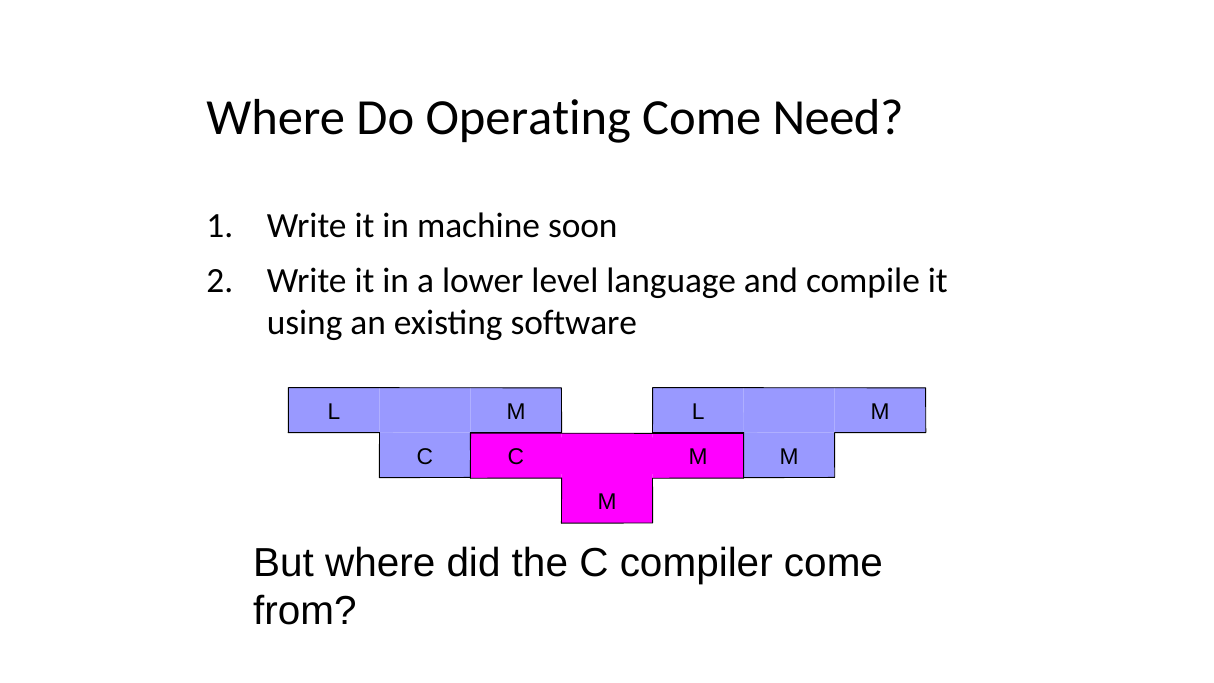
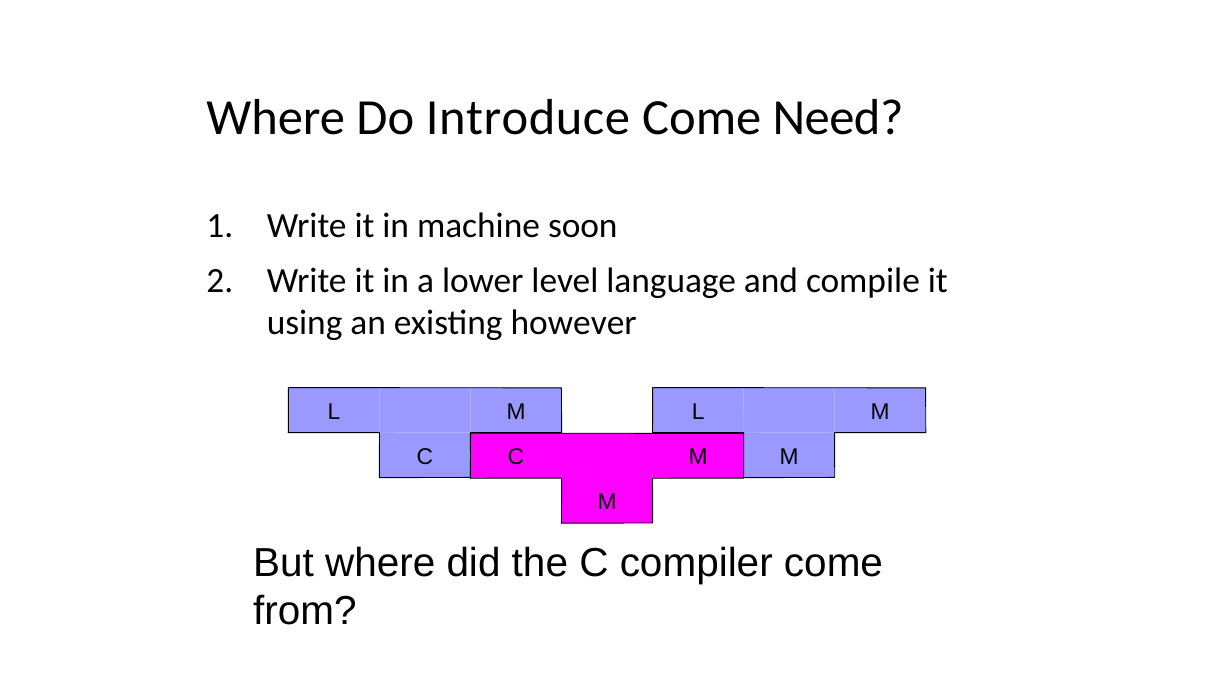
Operating: Operating -> Introduce (528, 117)
software: software -> however (574, 323)
